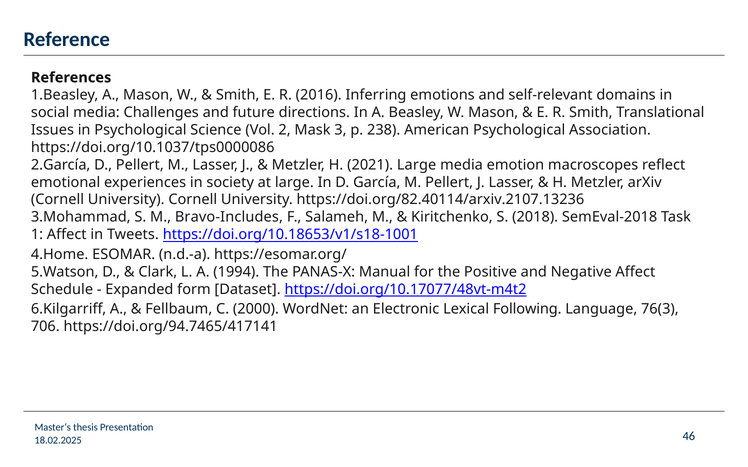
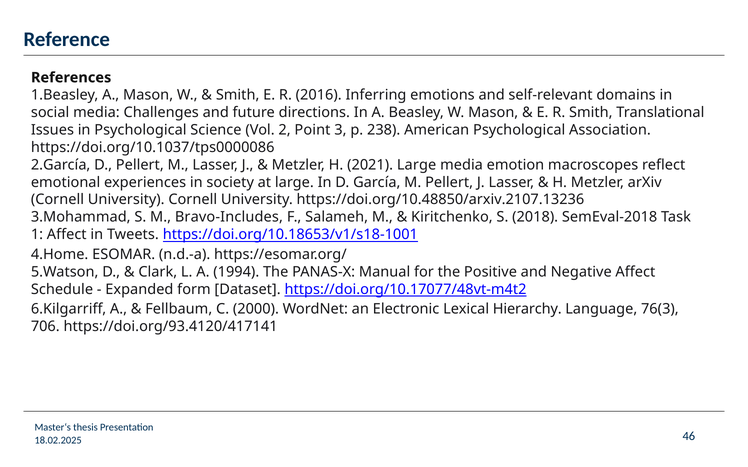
Mask: Mask -> Point (312, 130)
https://doi.org/82.40114/arxiv.2107.13236: https://doi.org/82.40114/arxiv.2107.13236 -> https://doi.org/10.48850/arxiv.2107.13236 (440, 200)
Following: Following -> Hierarchy (527, 309)
https://doi.org/94.7465/417141: https://doi.org/94.7465/417141 -> https://doi.org/93.4120/417141 (171, 327)
